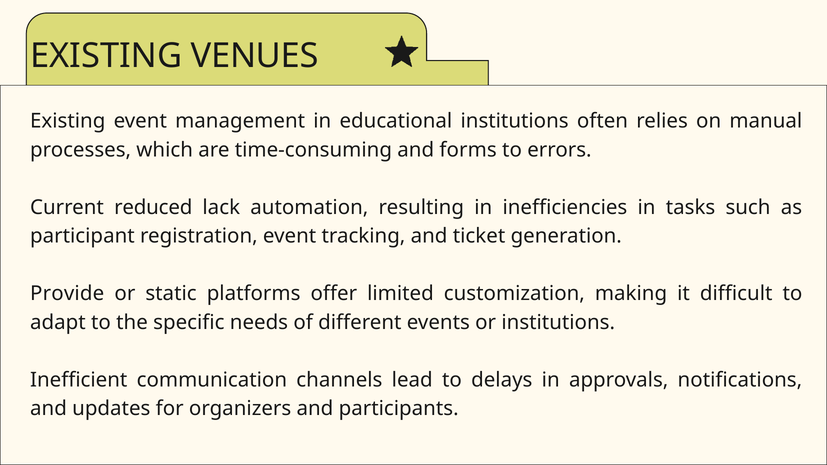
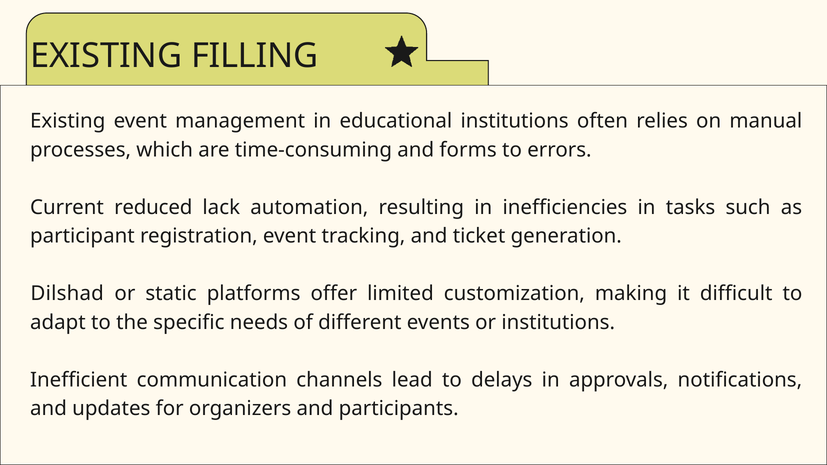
VENUES: VENUES -> FILLING (255, 56)
Provide: Provide -> Dilshad (67, 294)
